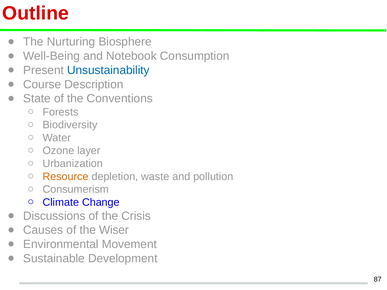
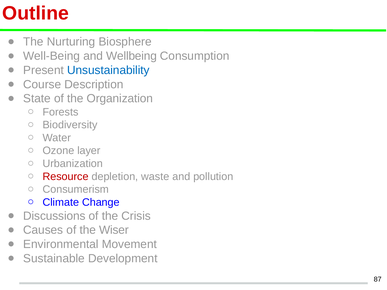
Notebook: Notebook -> Wellbeing (131, 56)
Conventions: Conventions -> Organization (120, 99)
Resource colour: orange -> red (66, 177)
